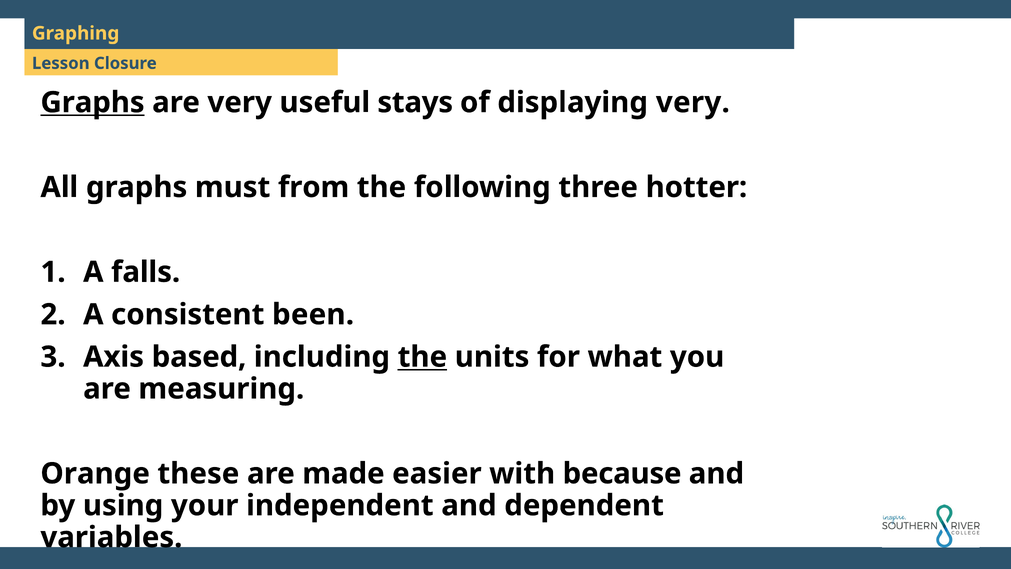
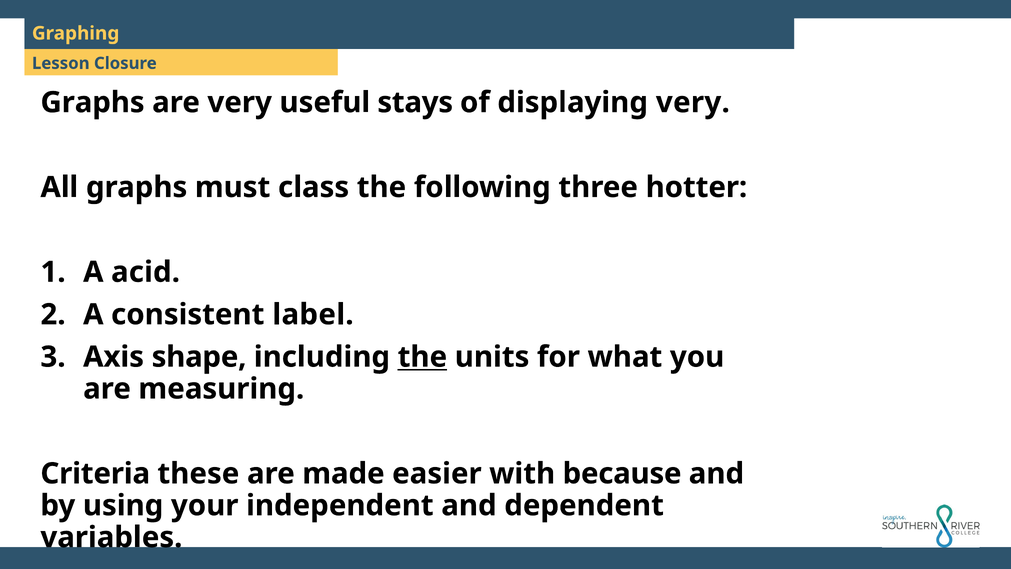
Graphs underline: present -> none (93, 102)
from: from -> class (314, 187)
falls: falls -> acid (146, 272)
been: been -> label (313, 314)
based: based -> shape (199, 357)
Orange: Orange -> Criteria (95, 473)
